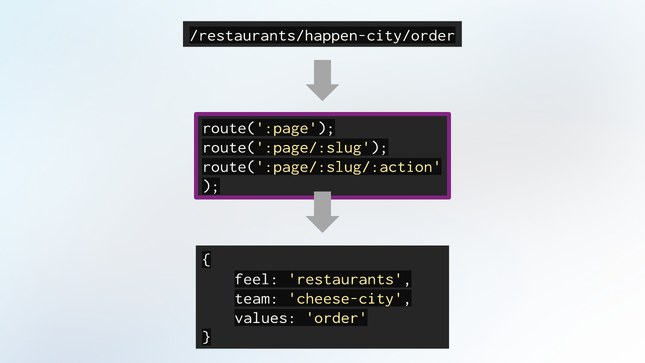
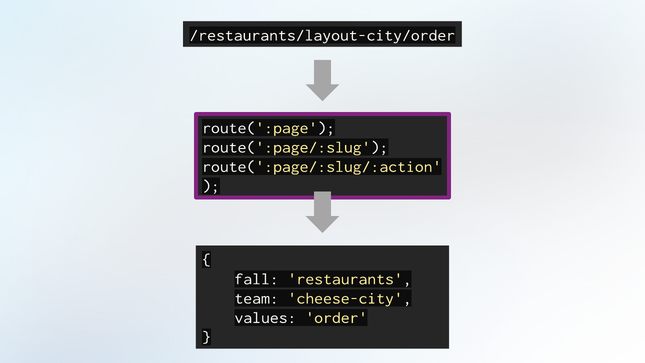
/restaurants/happen-city/order: /restaurants/happen-city/order -> /restaurants/layout-city/order (322, 35)
feel: feel -> fall (257, 279)
